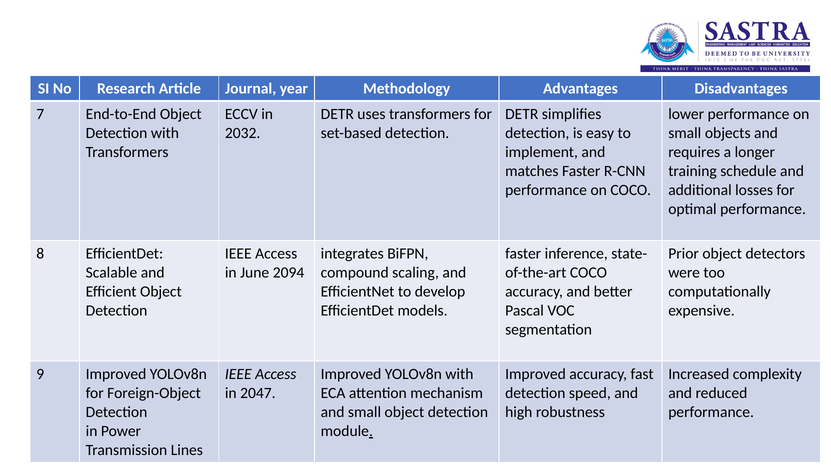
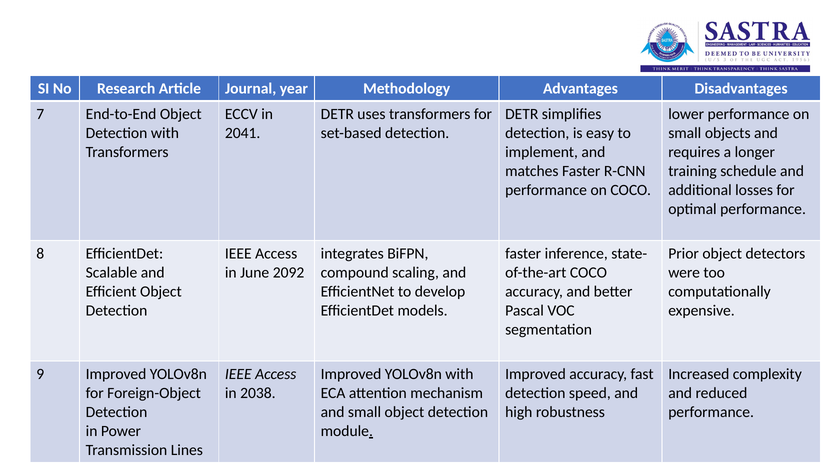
2032: 2032 -> 2041 (243, 133)
2094: 2094 -> 2092 (289, 272)
2047: 2047 -> 2038 (258, 393)
